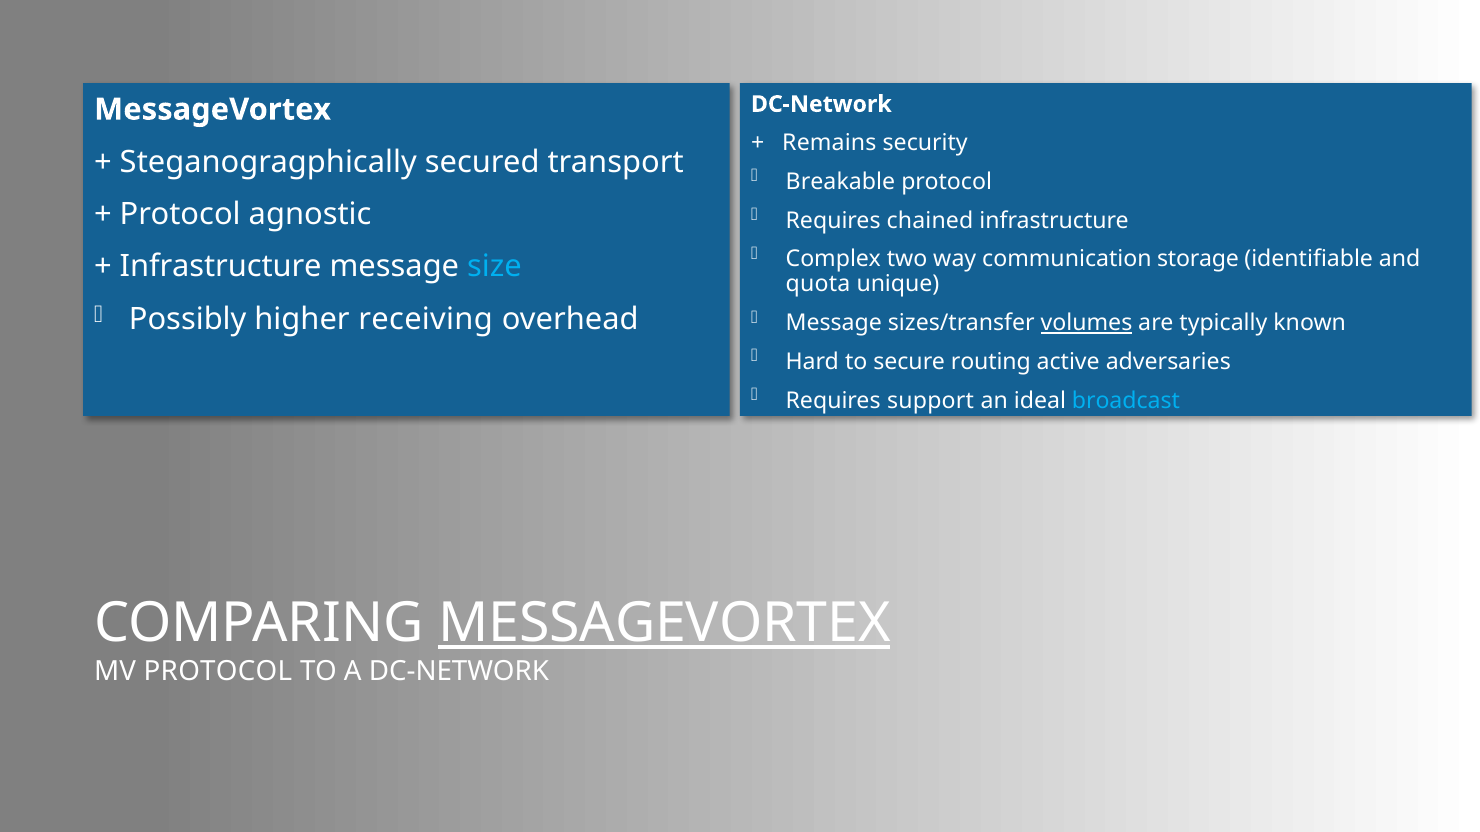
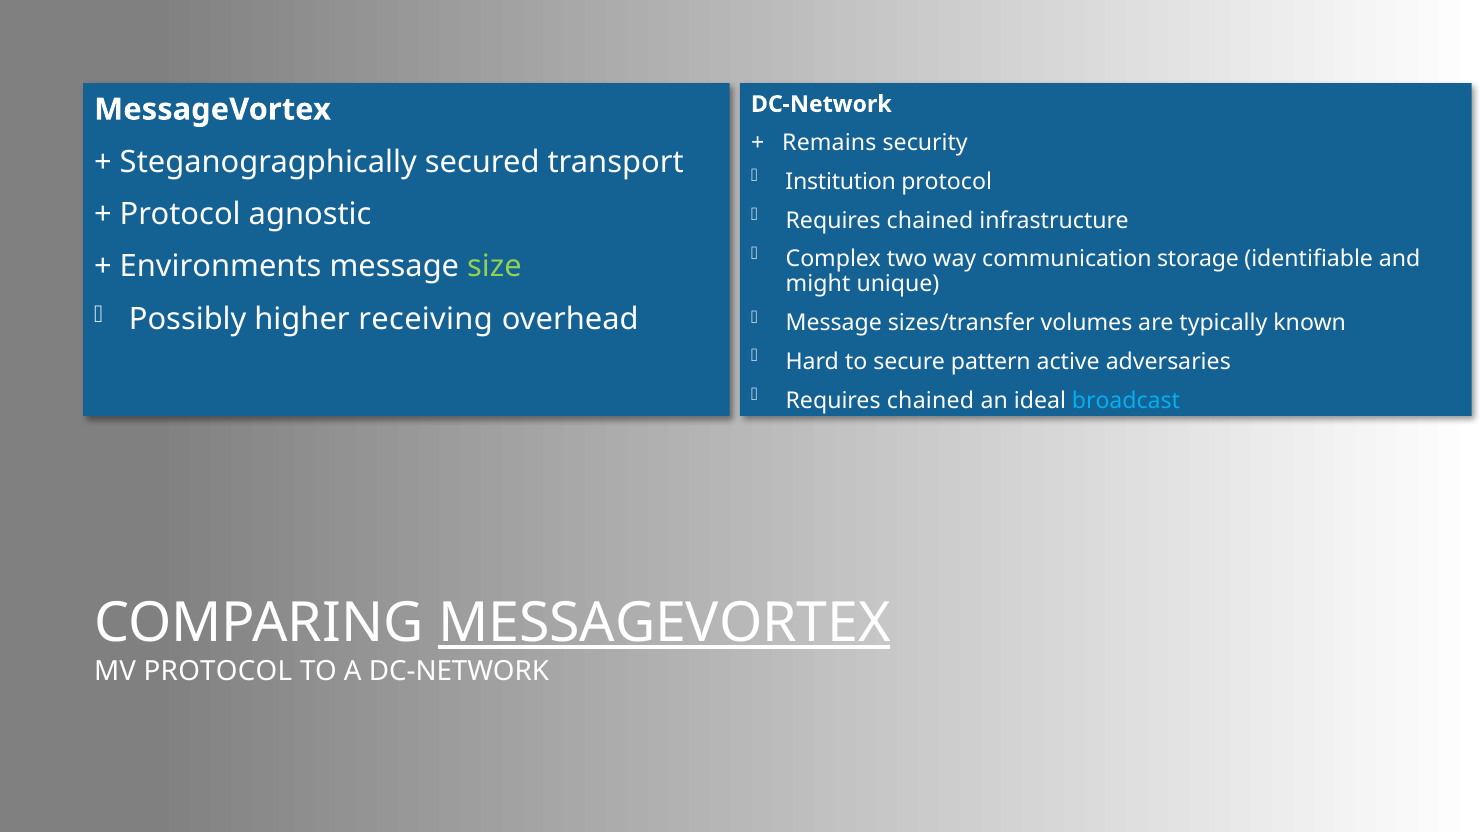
Breakable: Breakable -> Institution (841, 182)
Infrastructure: Infrastructure -> Environments (221, 267)
size colour: light blue -> light green (494, 267)
quota: quota -> might (818, 284)
volumes underline: present -> none (1086, 323)
routing: routing -> pattern (991, 362)
support: support -> chained (931, 401)
